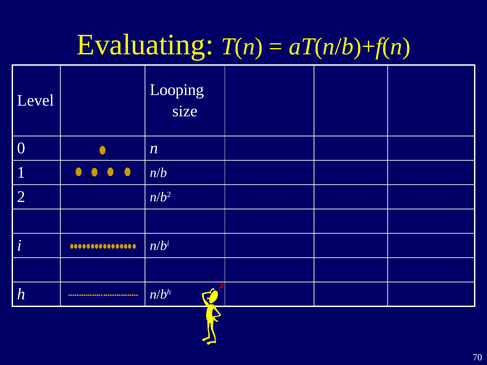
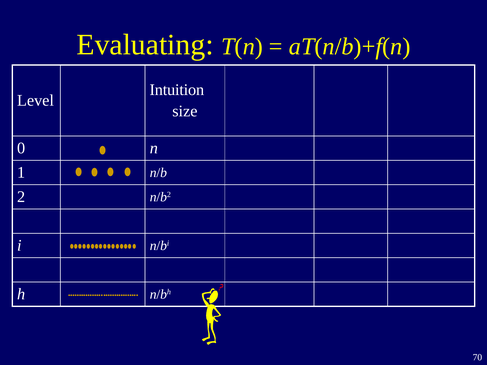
Looping: Looping -> Intuition (177, 90)
